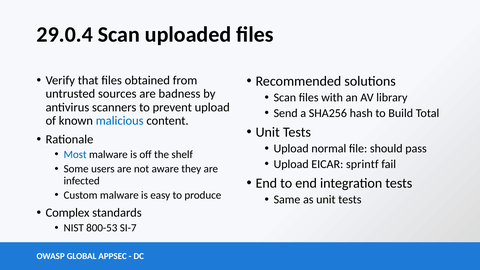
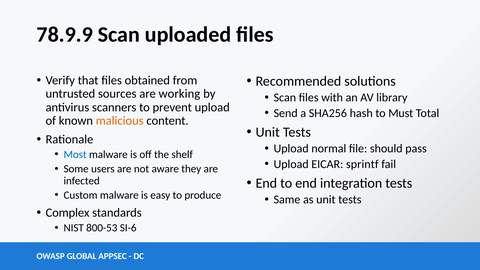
29.0.4: 29.0.4 -> 78.9.9 (65, 34)
badness: badness -> working (179, 94)
Build: Build -> Must (401, 113)
malicious colour: blue -> orange (120, 121)
SI-7: SI-7 -> SI-6 (128, 228)
